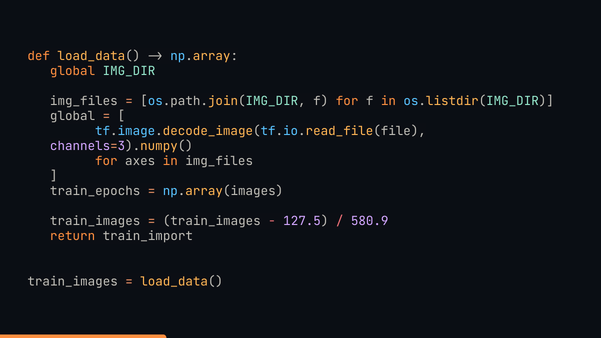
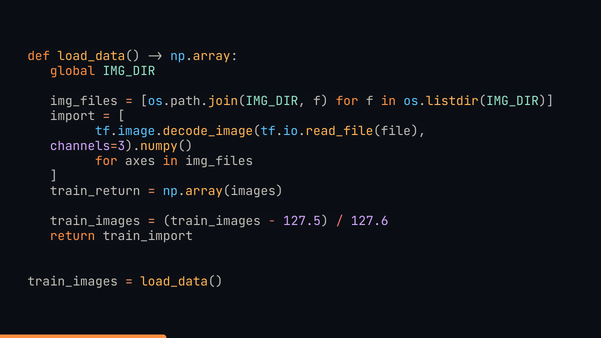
global: global -> import (73, 116)
train_epochs: train_epochs -> train_return (95, 191)
580.9: 580.9 -> 127.6 (370, 221)
